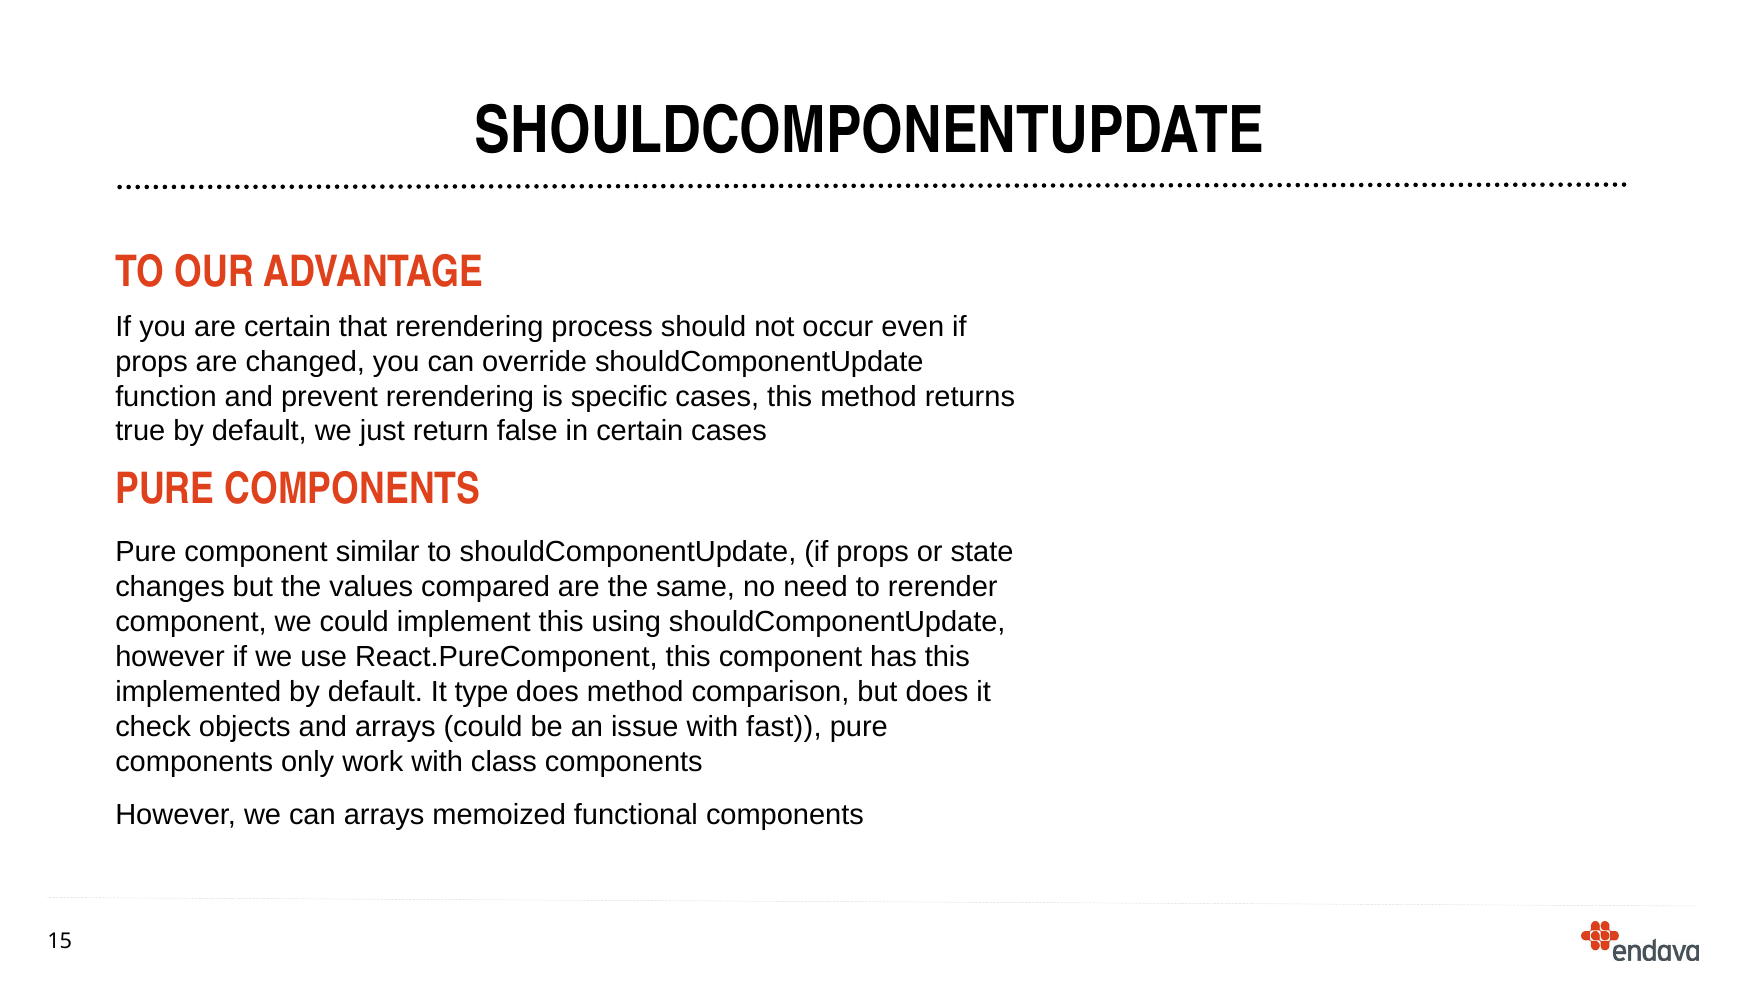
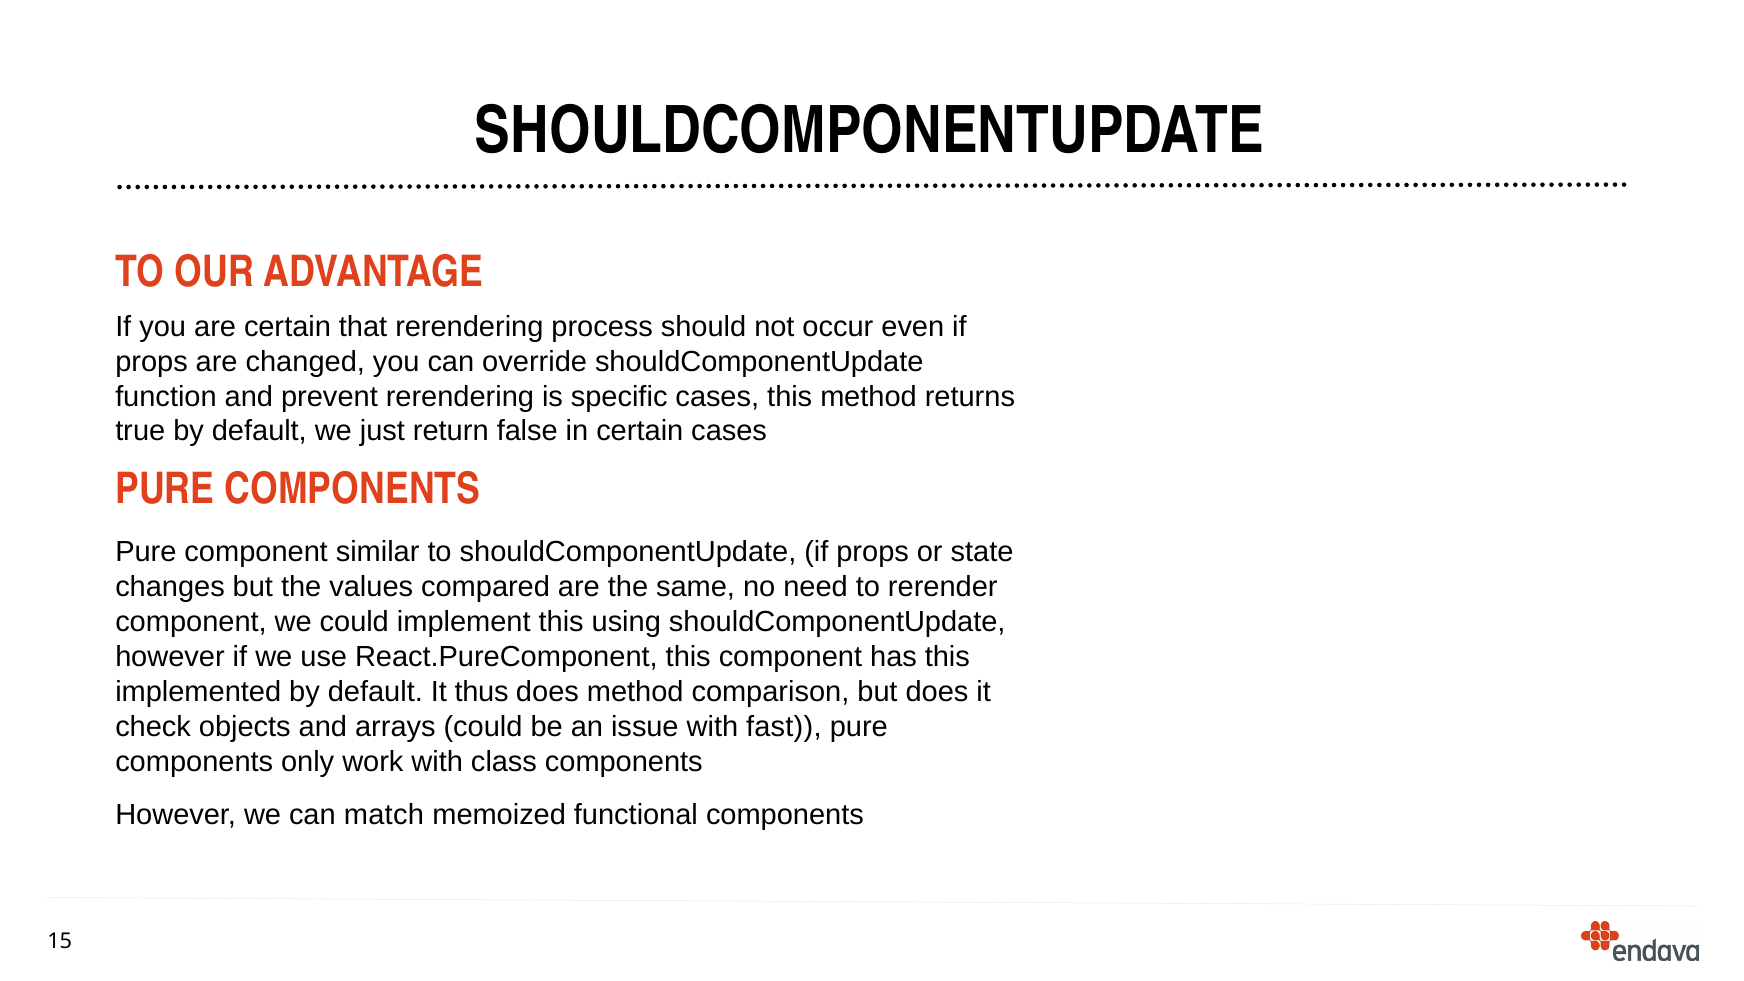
type: type -> thus (482, 692)
can arrays: arrays -> match (384, 814)
